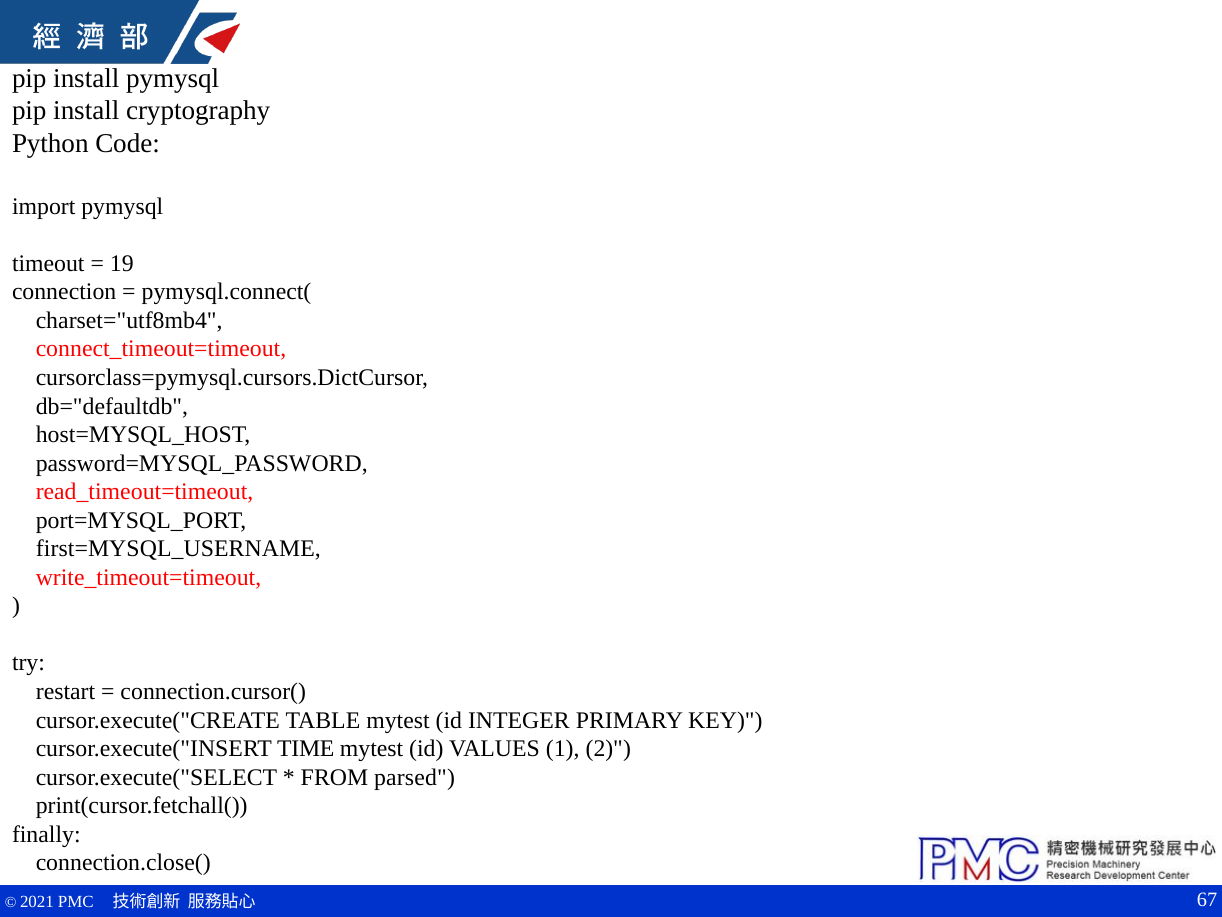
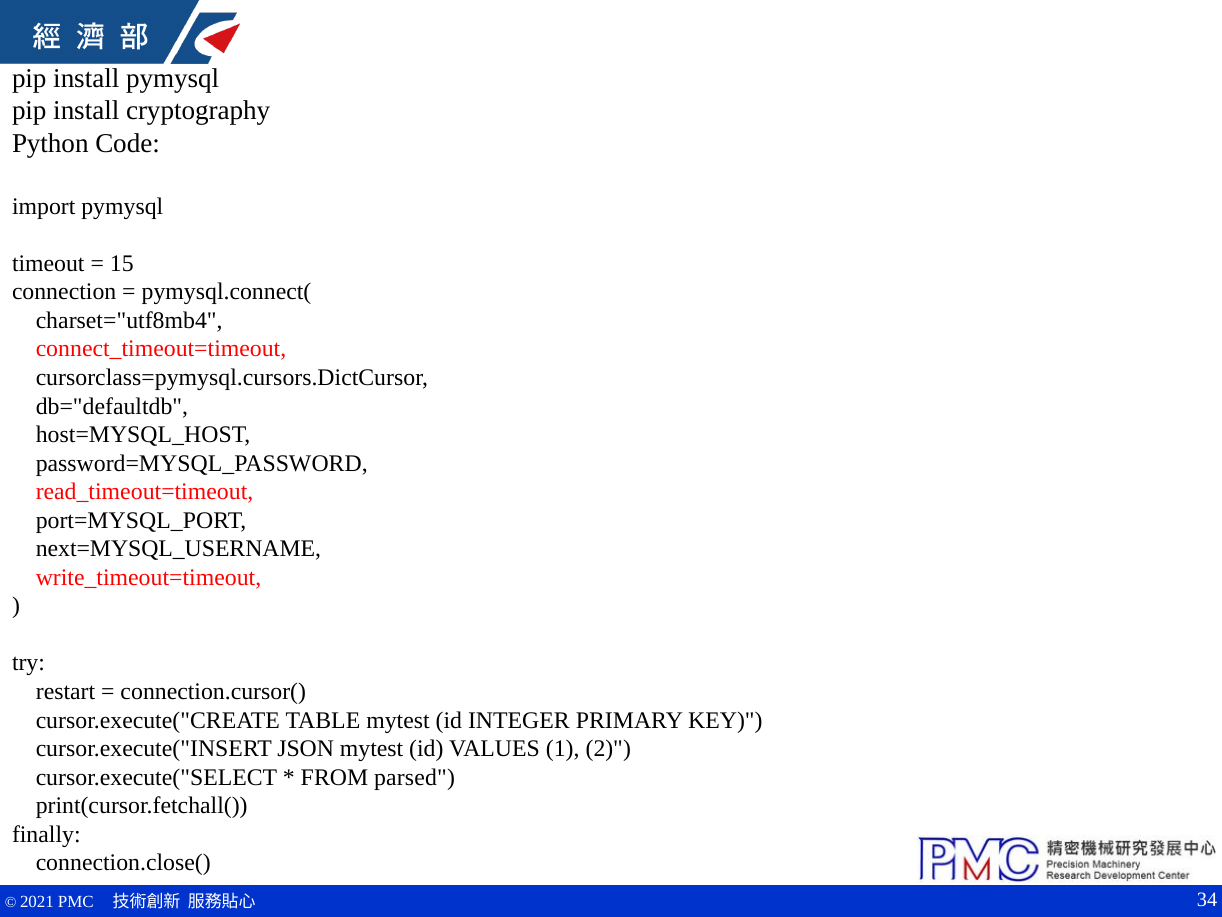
19: 19 -> 15 (122, 263)
first=MYSQL_USERNAME: first=MYSQL_USERNAME -> next=MYSQL_USERNAME (178, 549)
TIME: TIME -> JSON (306, 748)
67: 67 -> 34 (1207, 900)
